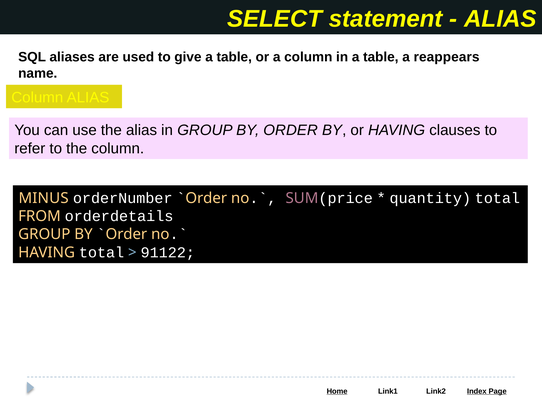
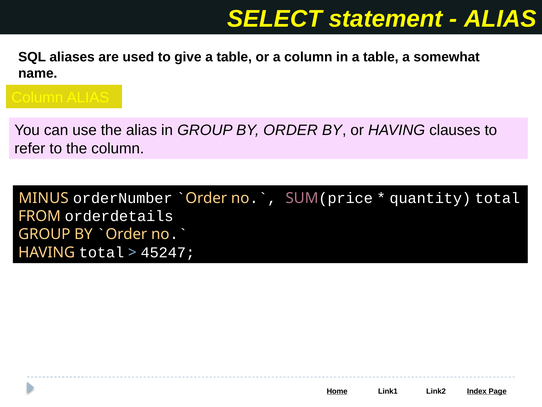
reappears: reappears -> somewhat (447, 57)
91122: 91122 -> 45247 (168, 252)
